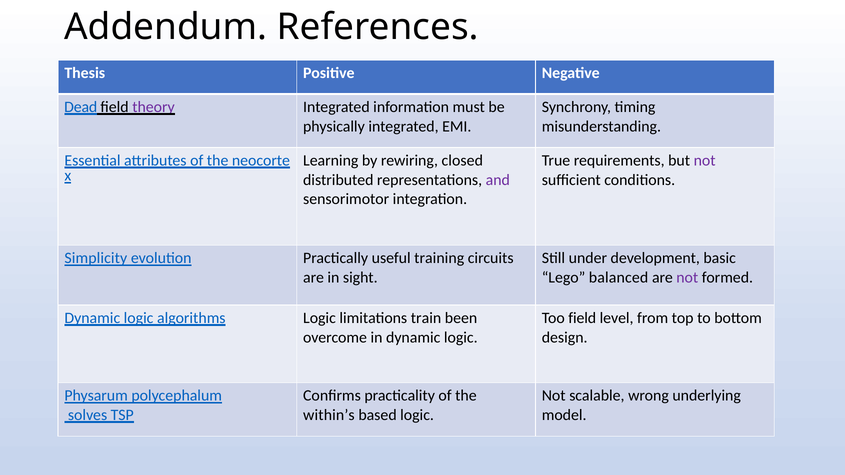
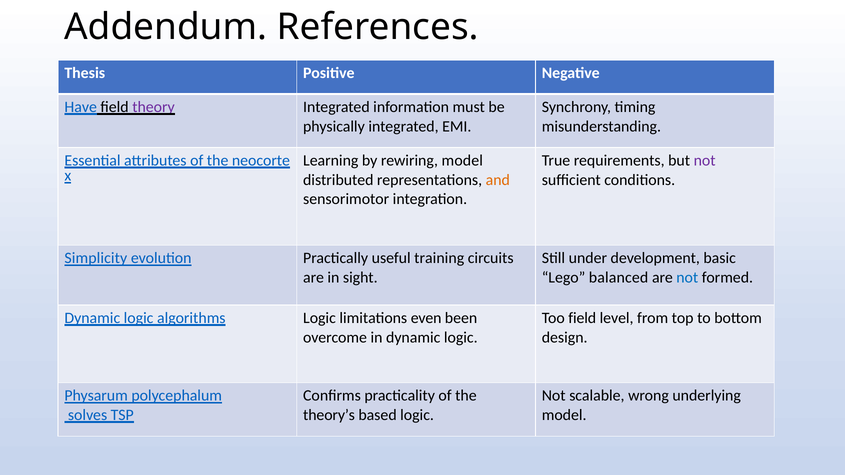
Dead: Dead -> Have (81, 107)
rewiring closed: closed -> model (462, 161)
and colour: purple -> orange (498, 180)
not colour: purple -> blue (687, 278)
train: train -> even (426, 318)
within’s: within’s -> theory’s (329, 415)
